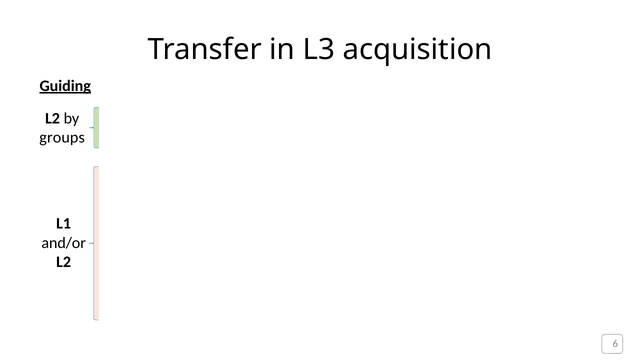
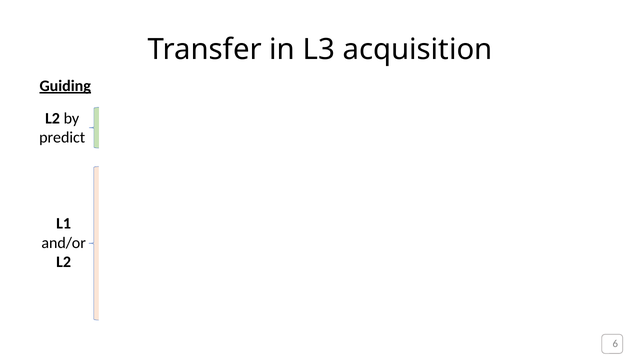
groups: groups -> predict (62, 138)
